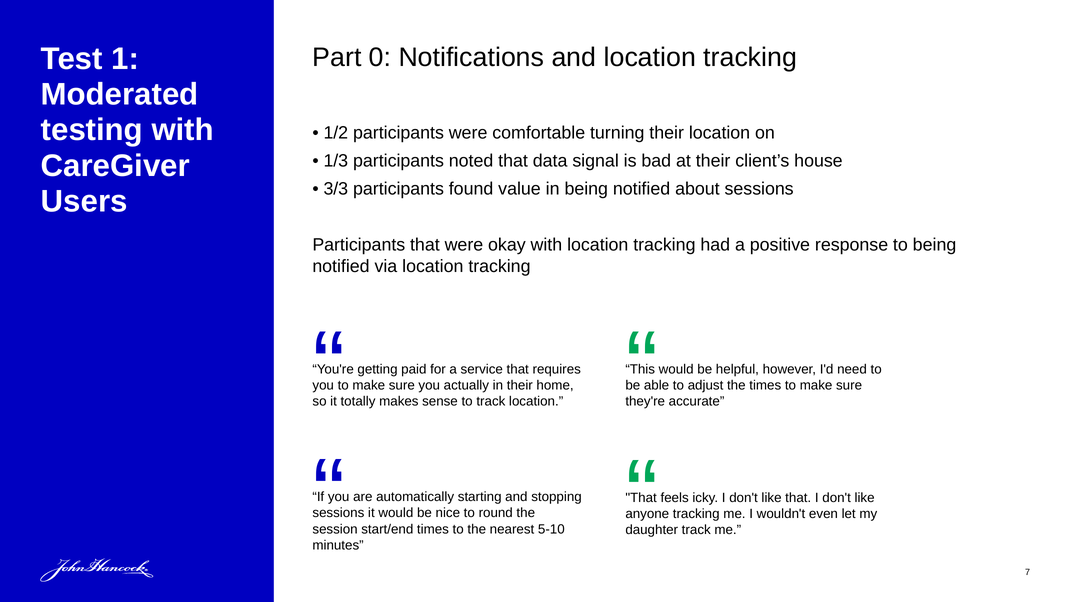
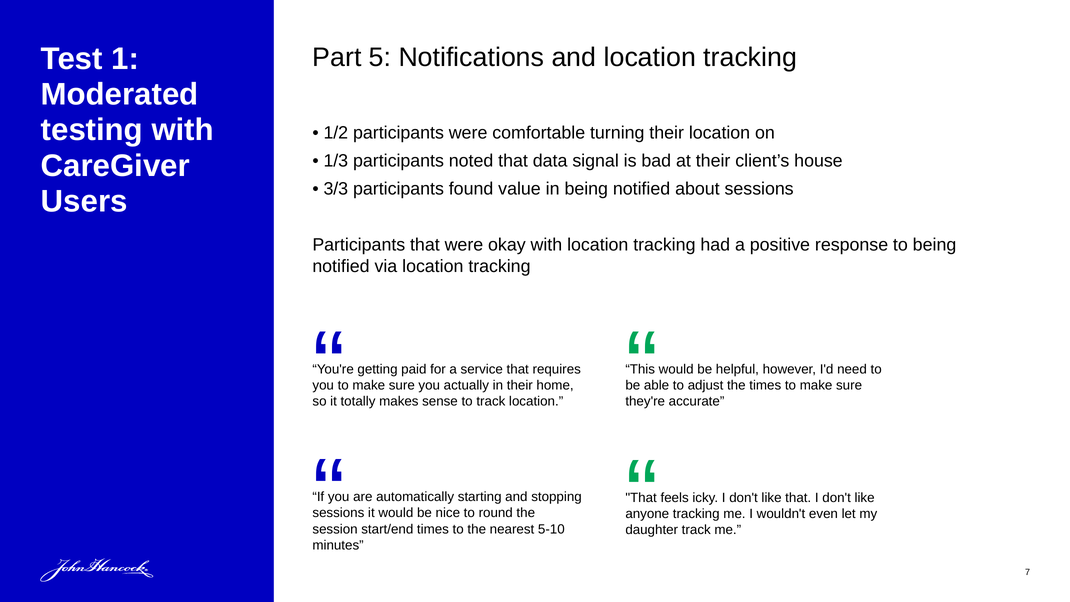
0: 0 -> 5 (380, 57)
